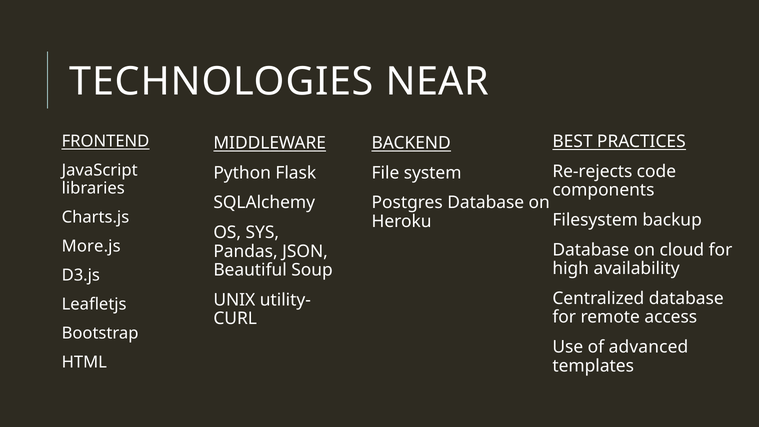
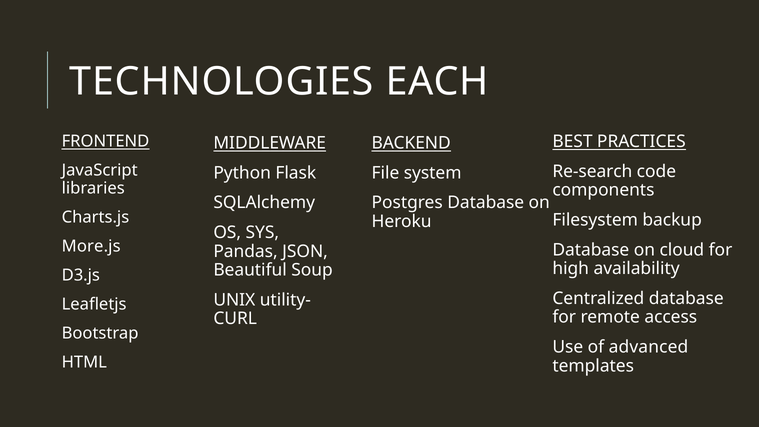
NEAR: NEAR -> EACH (437, 81)
Re-rejects: Re-rejects -> Re-search (592, 171)
